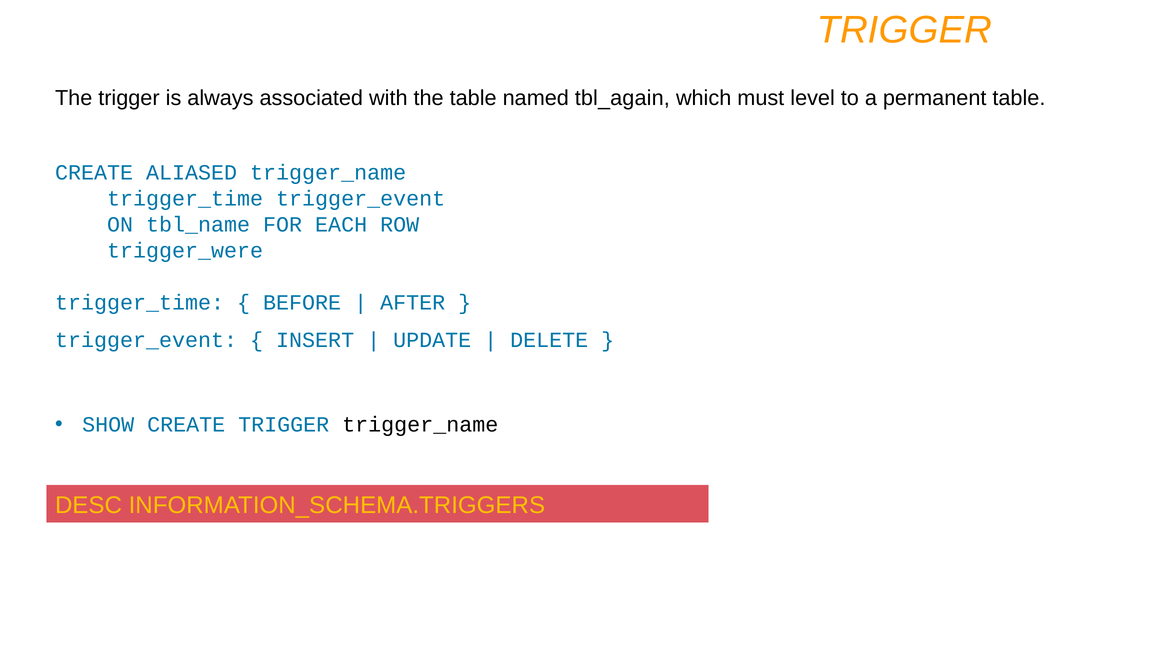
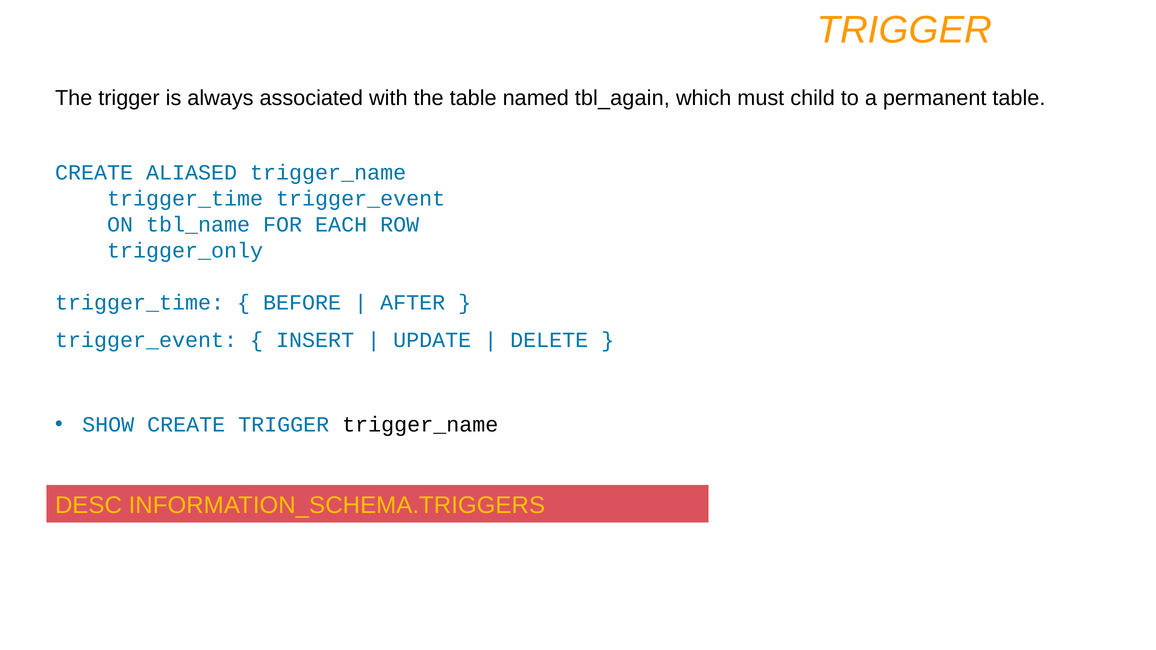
level: level -> child (813, 98)
trigger_were: trigger_were -> trigger_only (185, 251)
